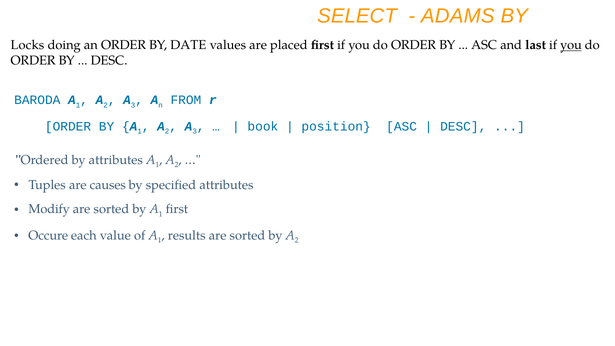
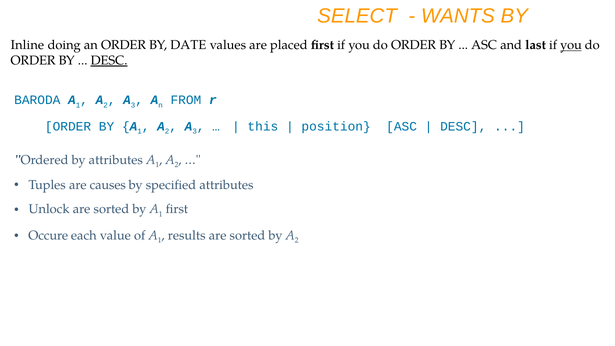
ADAMS: ADAMS -> WANTS (458, 16)
Locks: Locks -> Inline (27, 45)
DESC underline: none -> present (109, 61)
book: book -> this (263, 126)
Modify: Modify -> Unlock (49, 209)
